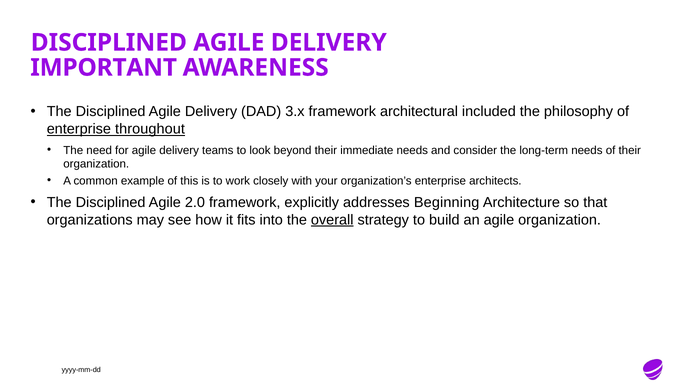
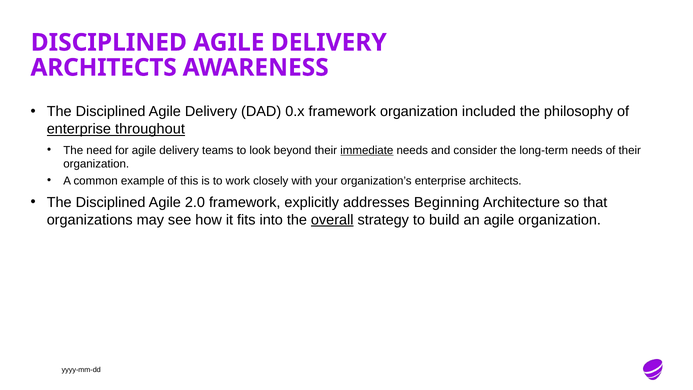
IMPORTANT: IMPORTANT -> ARCHITECTS (104, 68)
3.x: 3.x -> 0.x (295, 112)
framework architectural: architectural -> organization (419, 112)
immediate underline: none -> present (367, 150)
